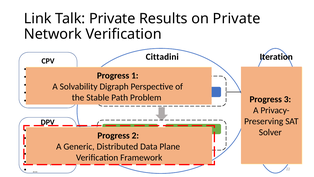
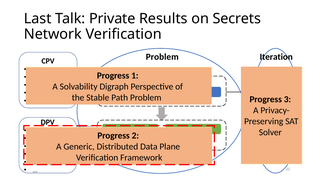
Link: Link -> Last (38, 19)
on Private: Private -> Secrets (237, 19)
Cittadini: Cittadini -> Problem (162, 57)
